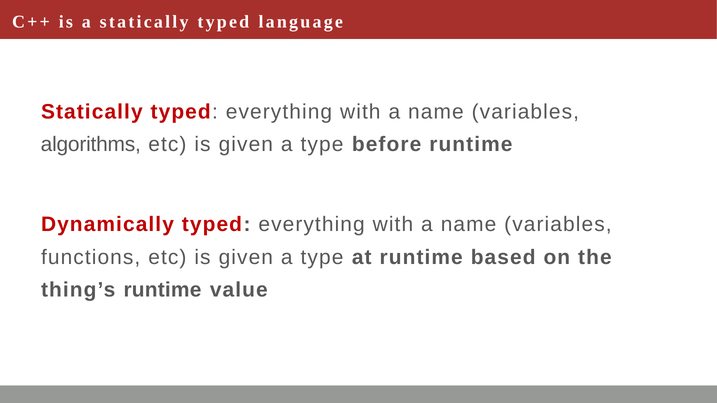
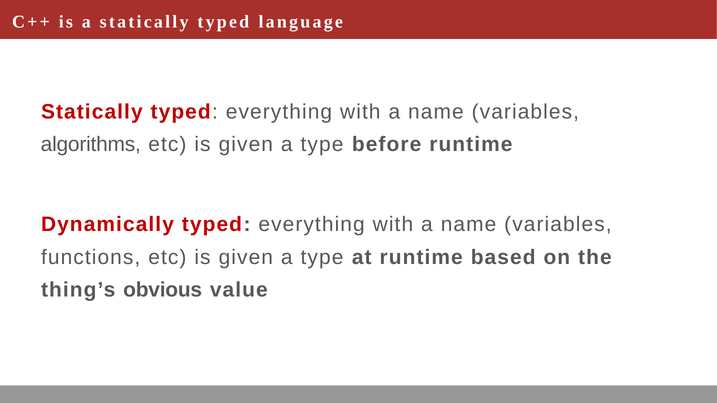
thing’s runtime: runtime -> obvious (163, 290)
